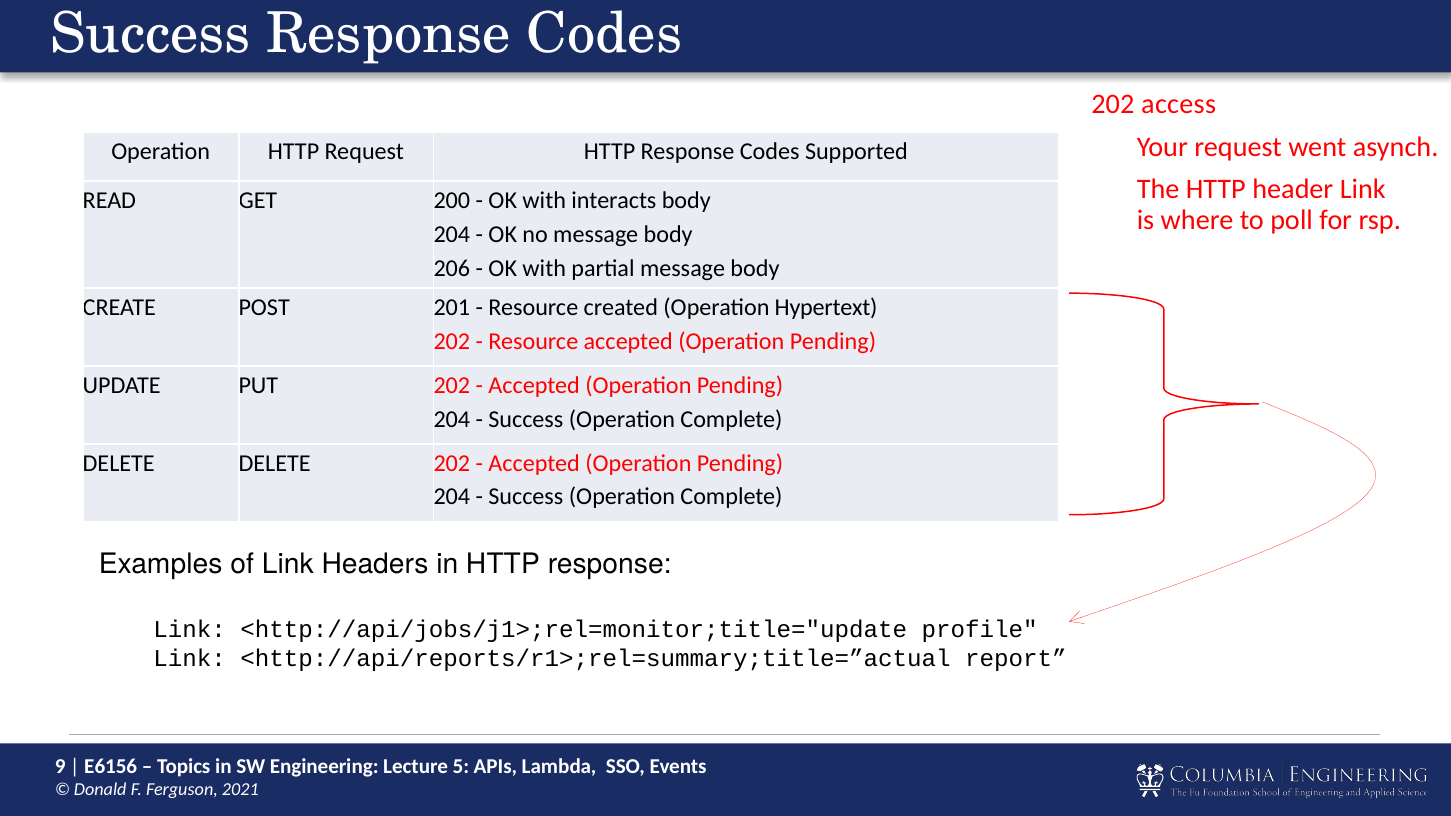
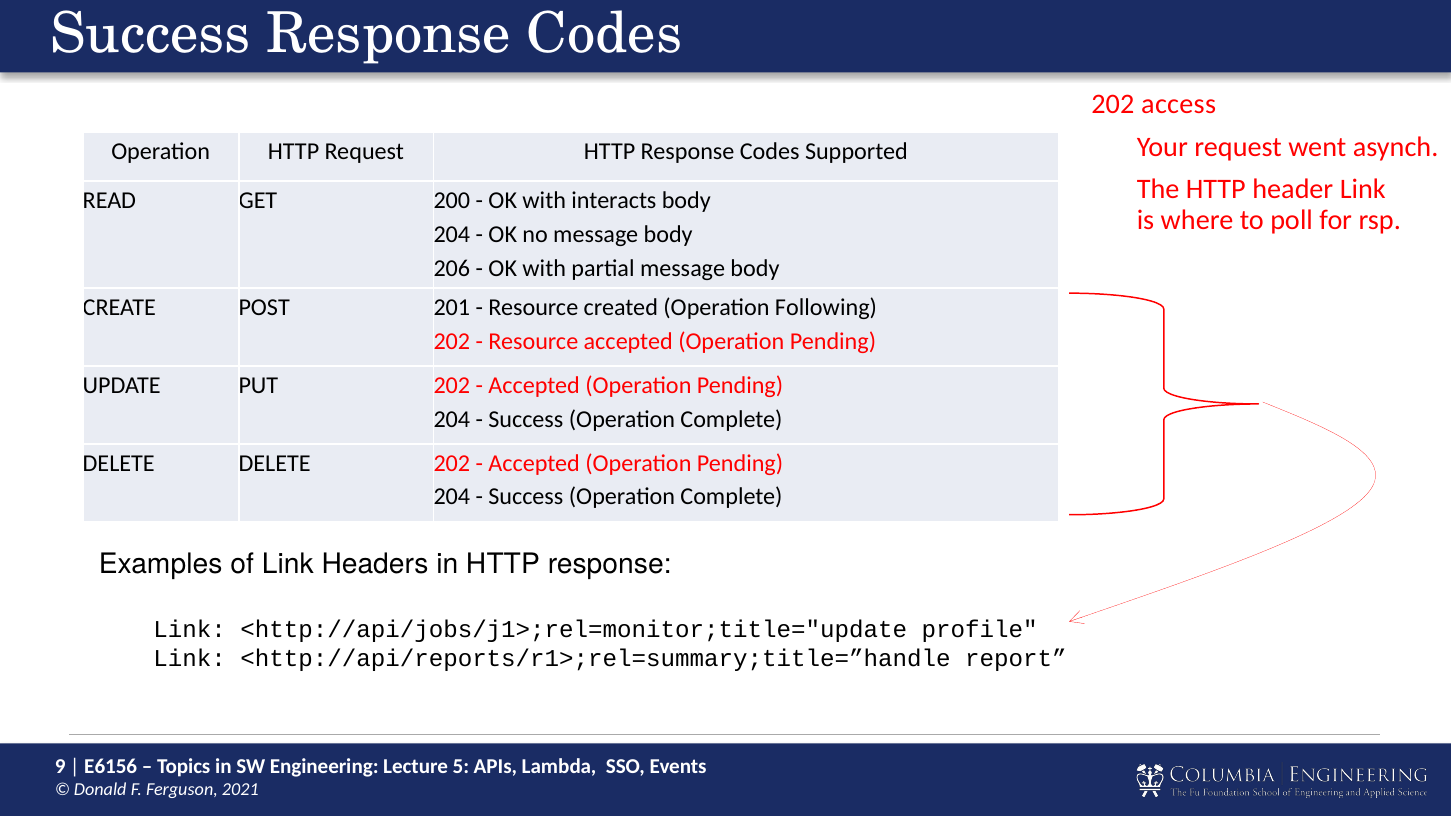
Hypertext: Hypertext -> Following (826, 307)
<http://api/reports/r1>;rel=summary;title=”actual: <http://api/reports/r1>;rel=summary;title=”actual -> <http://api/reports/r1>;rel=summary;title=”handle (595, 659)
